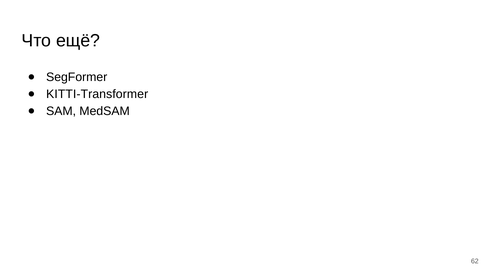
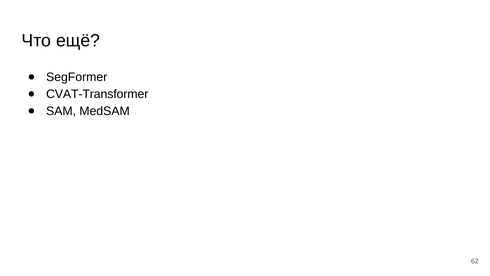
KITTI-Transformer: KITTI-Transformer -> CVAT-Transformer (97, 94)
